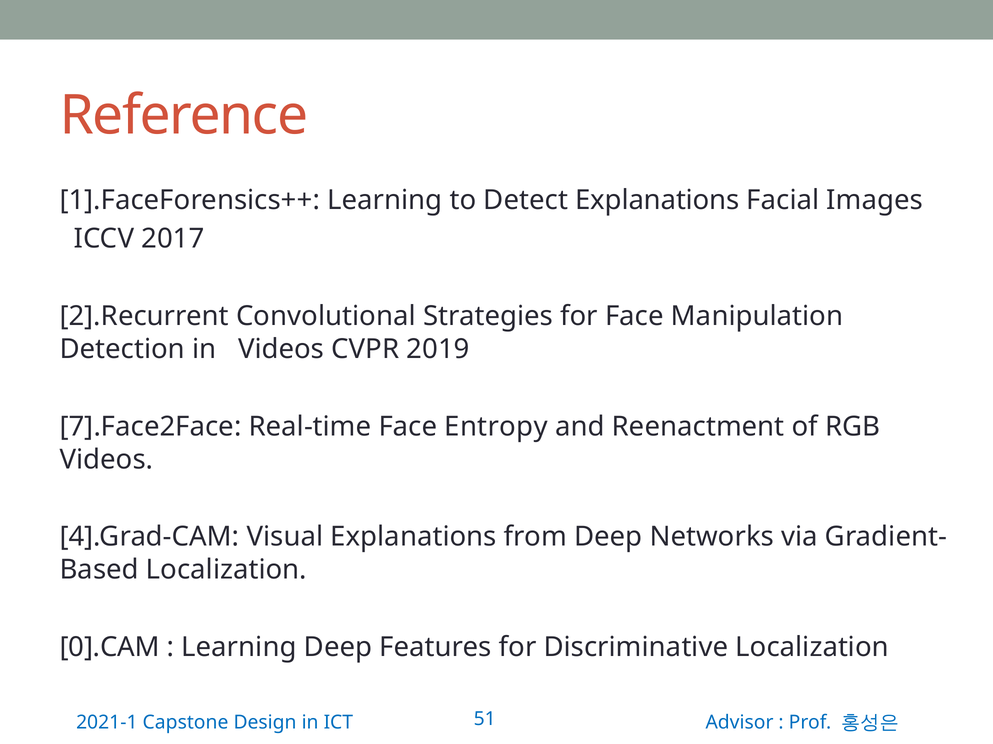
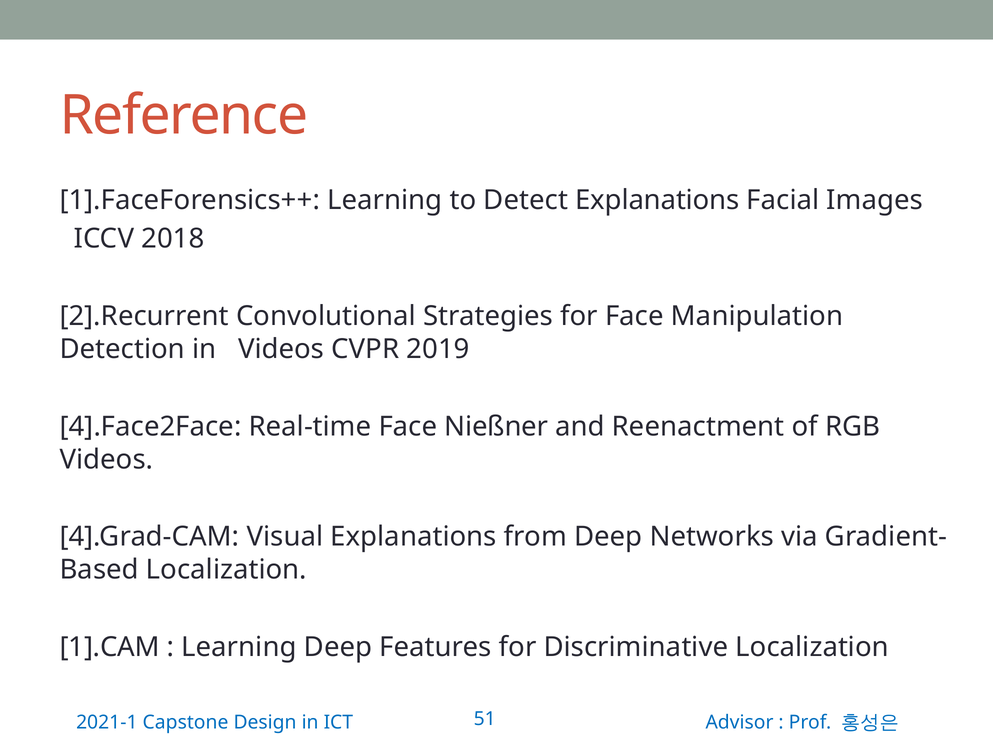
2017: 2017 -> 2018 (173, 239)
7].Face2Face: 7].Face2Face -> 4].Face2Face (151, 427)
Entropy: Entropy -> Nießner (496, 427)
0].CAM: 0].CAM -> 1].CAM (110, 648)
